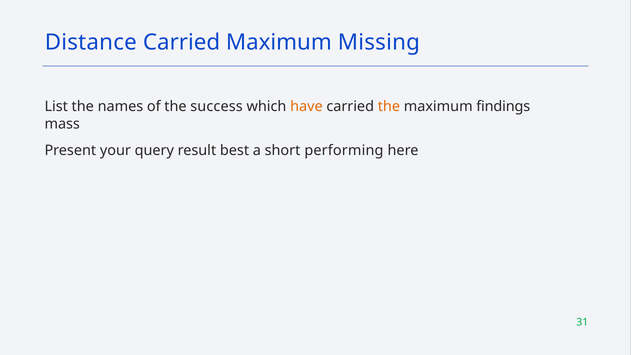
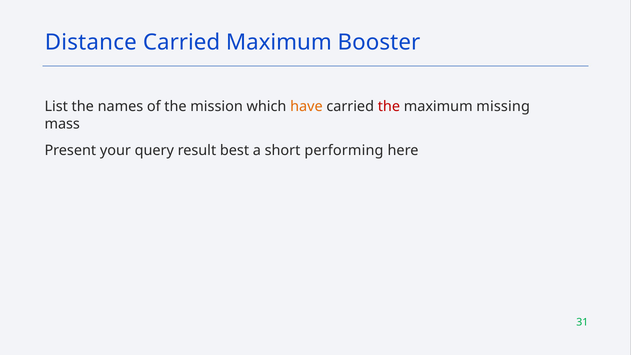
Missing: Missing -> Booster (379, 42)
success: success -> mission (217, 106)
the colour: orange -> red (389, 106)
findings: findings -> missing (503, 106)
